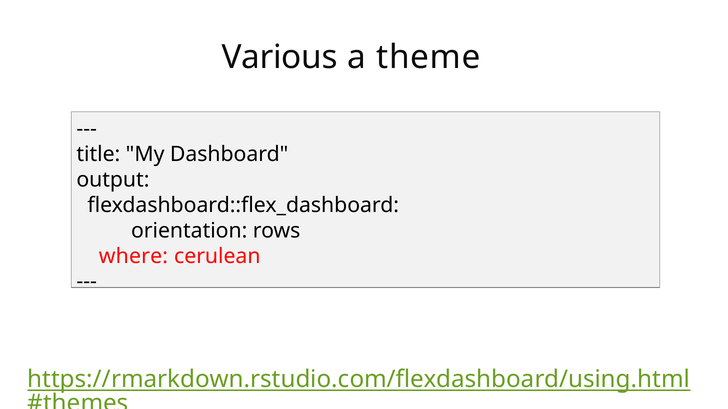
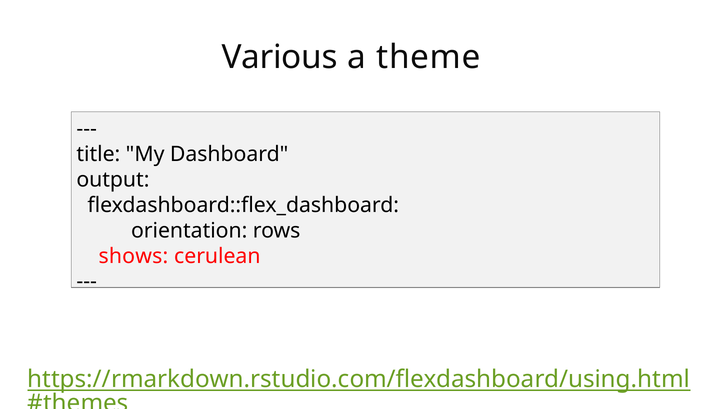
where: where -> shows (133, 256)
